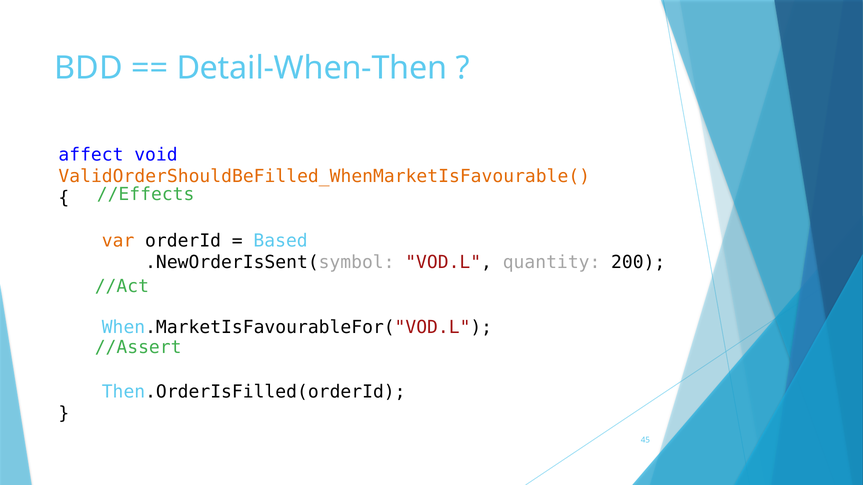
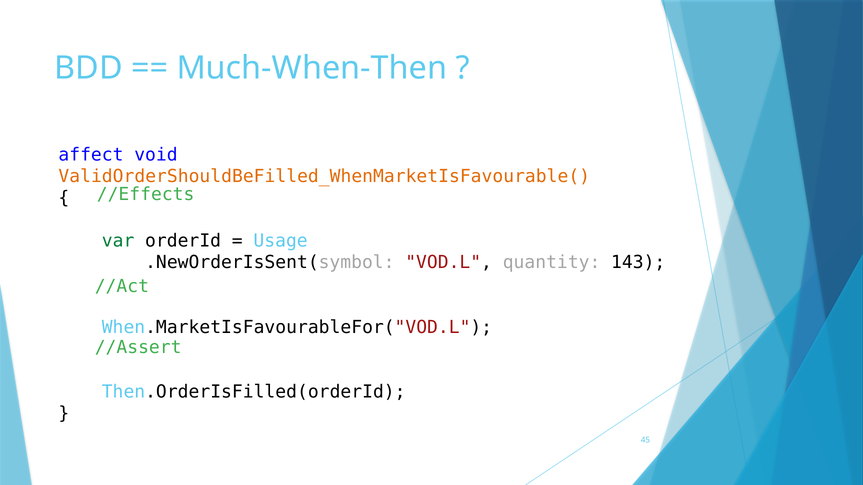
Detail-When-Then: Detail-When-Then -> Much-When-Then (312, 68)
var colour: orange -> green (118, 241)
Based: Based -> Usage (281, 241)
200: 200 -> 143 (638, 263)
